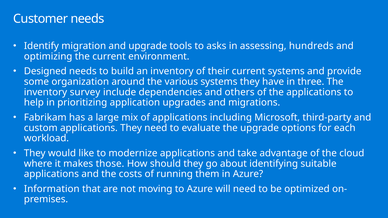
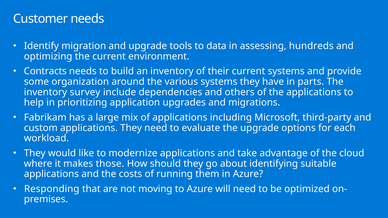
asks: asks -> data (216, 46)
Designed: Designed -> Contracts (45, 71)
three: three -> parts (311, 82)
Information: Information -> Responding (52, 189)
